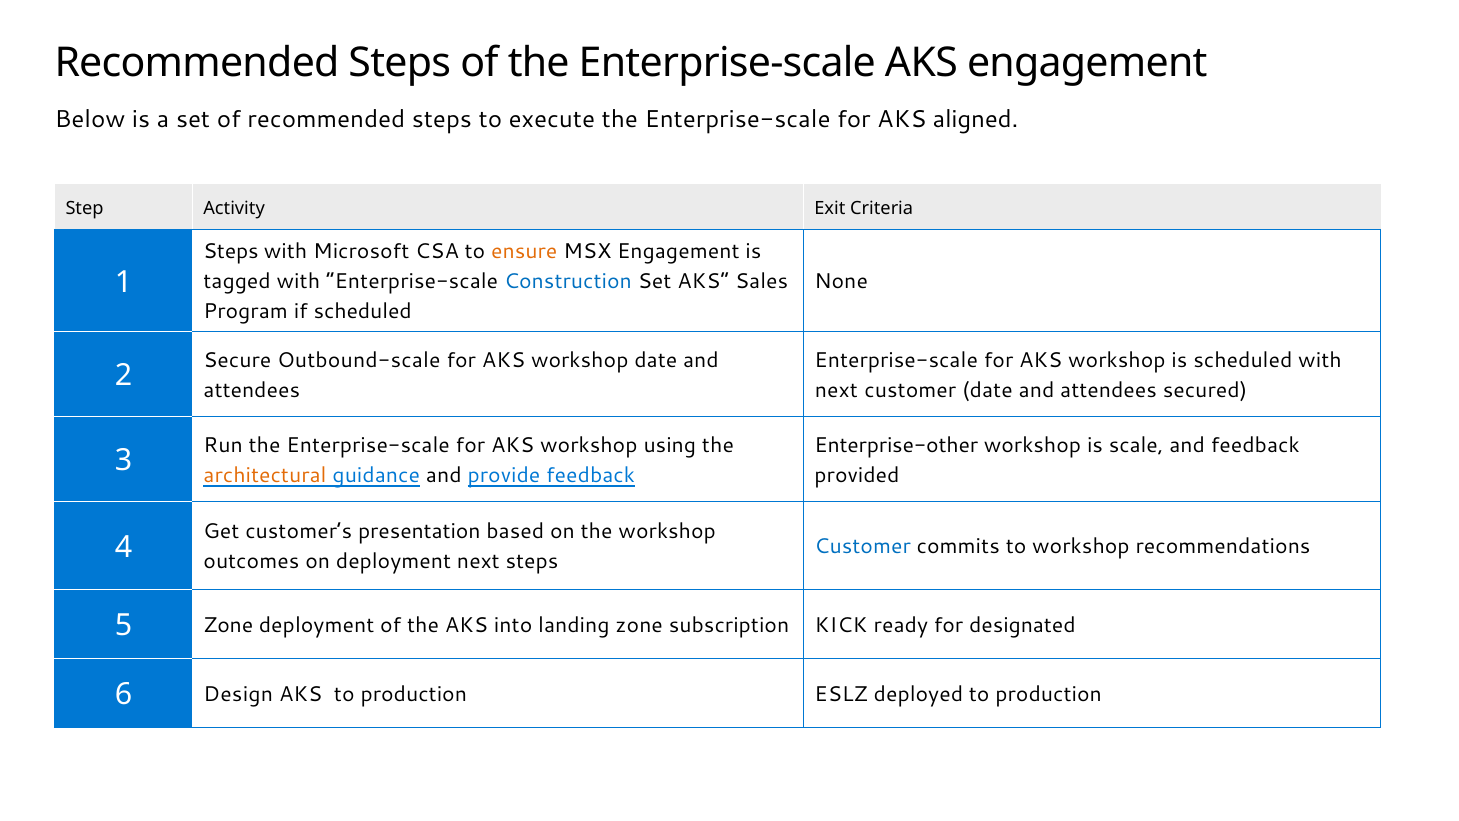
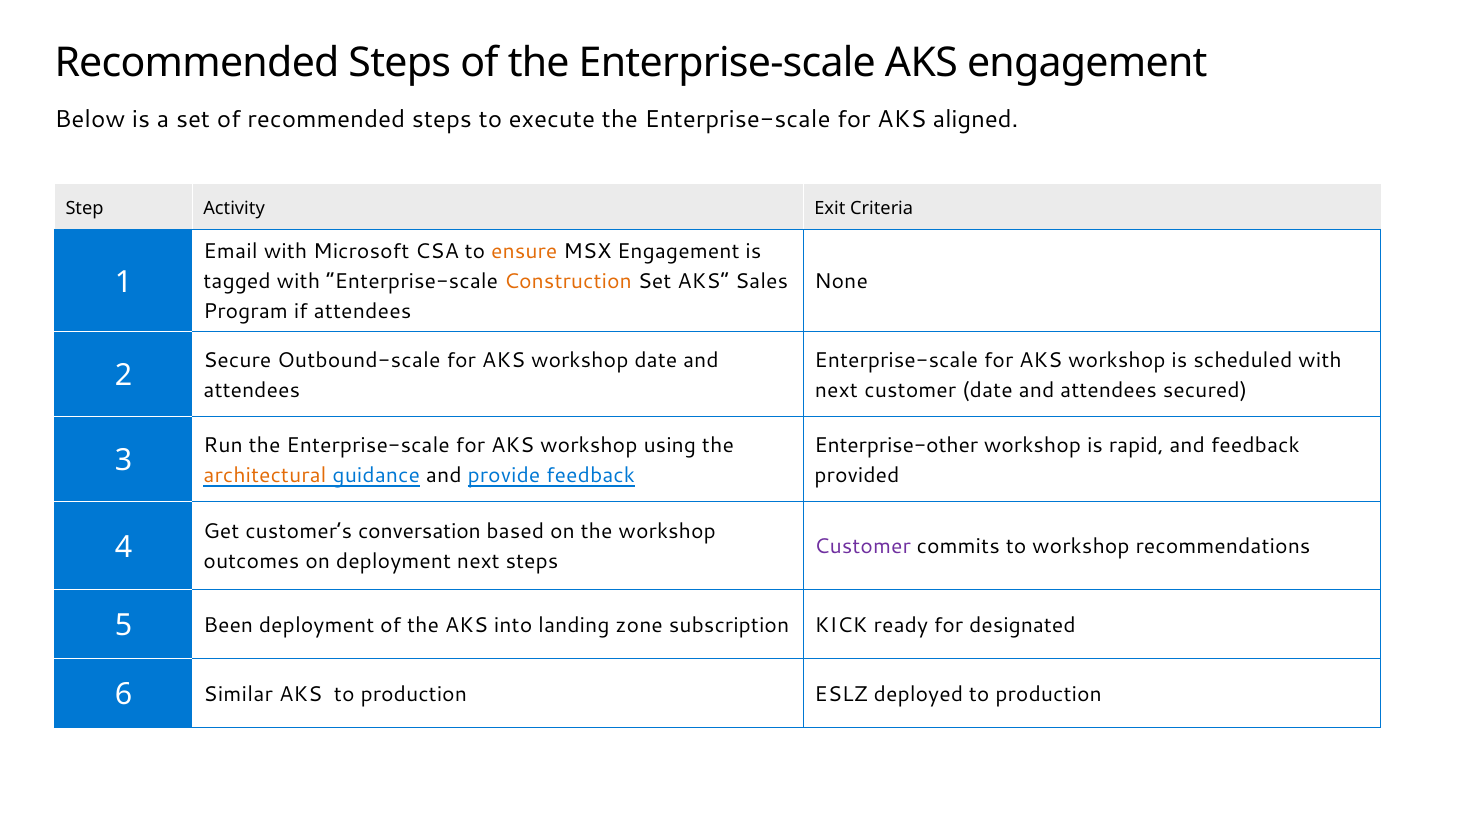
Steps: Steps -> Email (231, 251)
Construction colour: blue -> orange (568, 282)
if scheduled: scheduled -> attendees (363, 312)
scale: scale -> rapid (1136, 445)
presentation: presentation -> conversation (419, 531)
Customer colour: blue -> purple (863, 546)
5 Zone: Zone -> Been (228, 625)
Design: Design -> Similar (238, 694)
